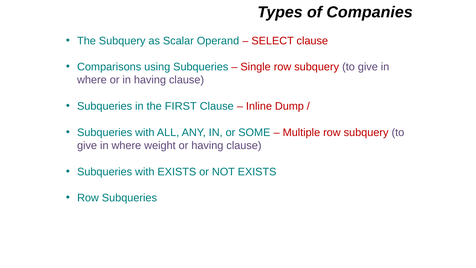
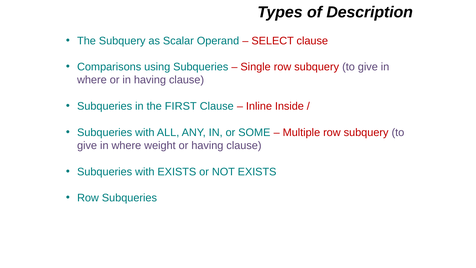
Companies: Companies -> Description (370, 12)
Dump: Dump -> Inside (289, 106)
